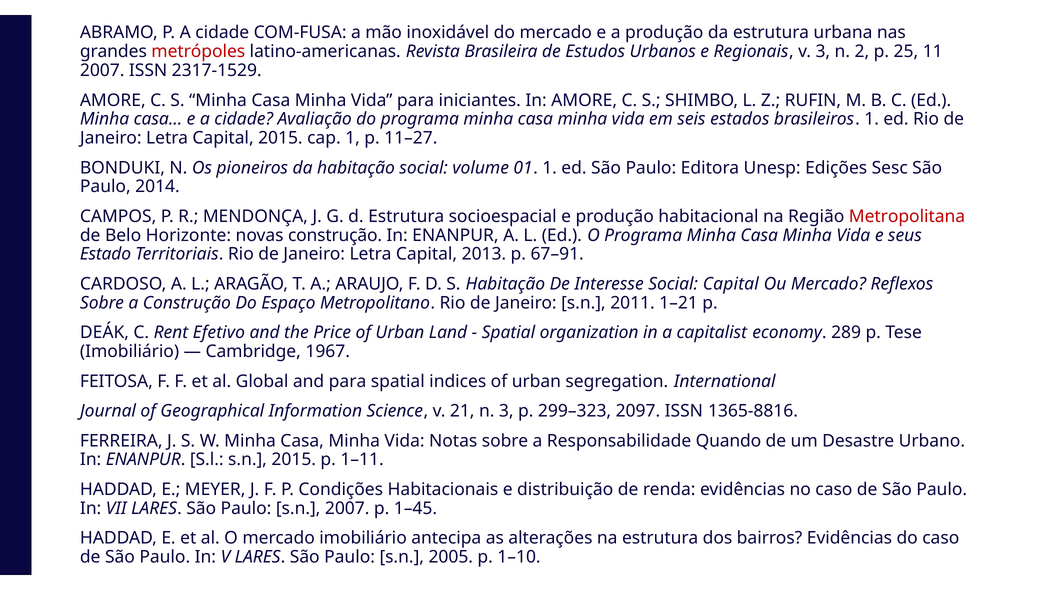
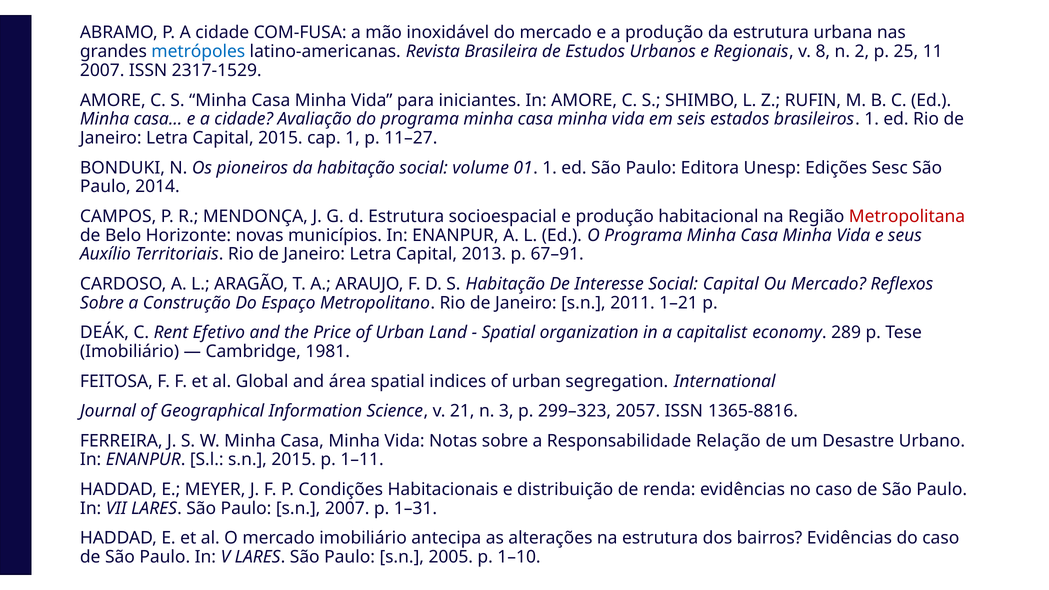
metrópoles colour: red -> blue (198, 52)
v 3: 3 -> 8 (823, 52)
novas construção: construção -> municípios (335, 235)
Estado: Estado -> Auxílio (105, 254)
1967: 1967 -> 1981 (328, 351)
and para: para -> área (347, 381)
2097: 2097 -> 2057 (638, 411)
Quando: Quando -> Relação (728, 441)
1–45: 1–45 -> 1–31 (415, 508)
